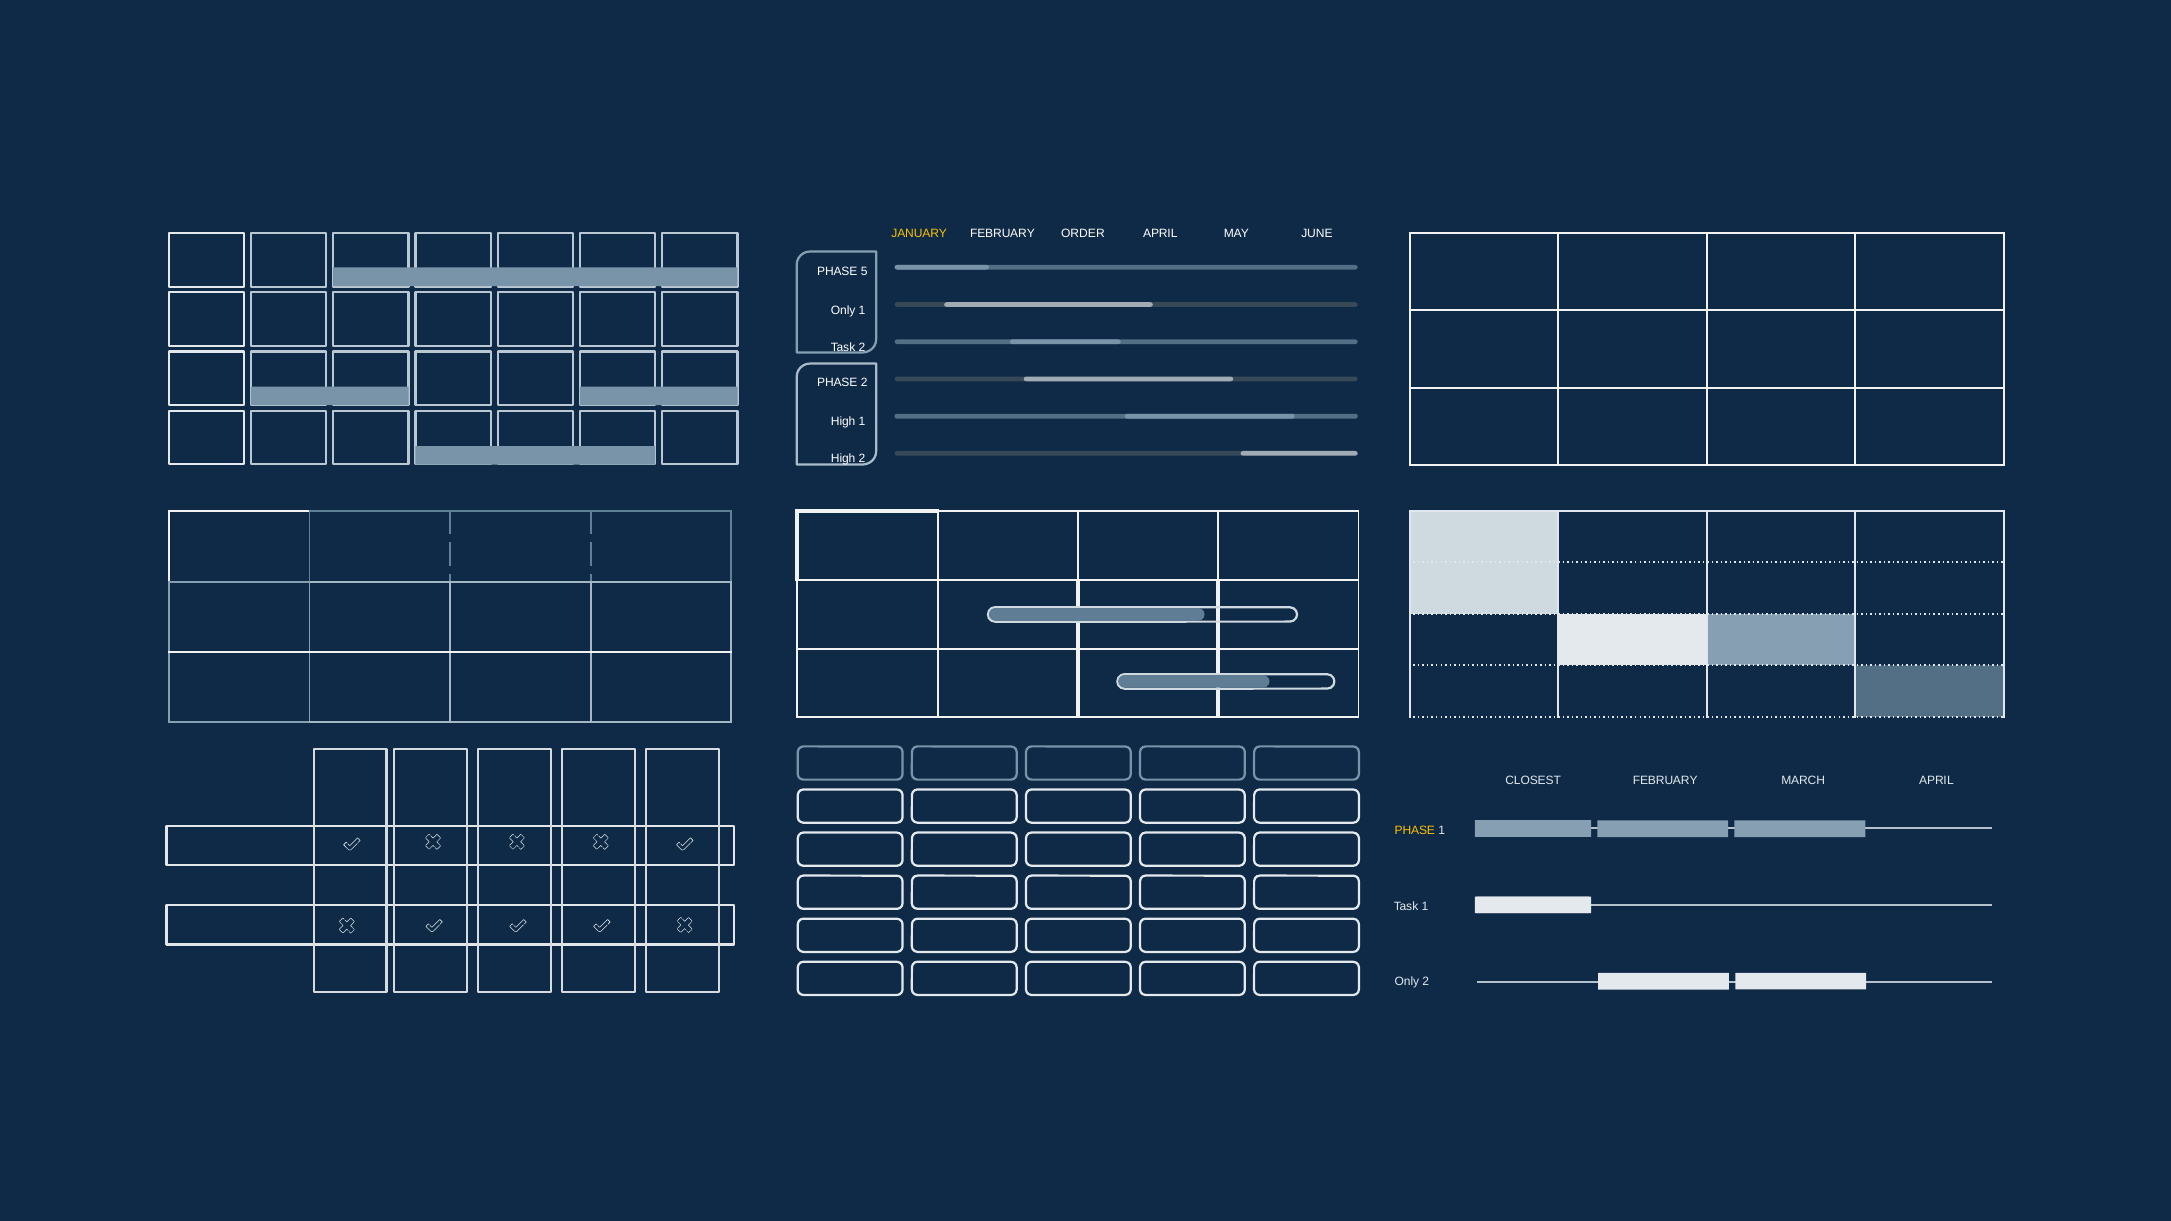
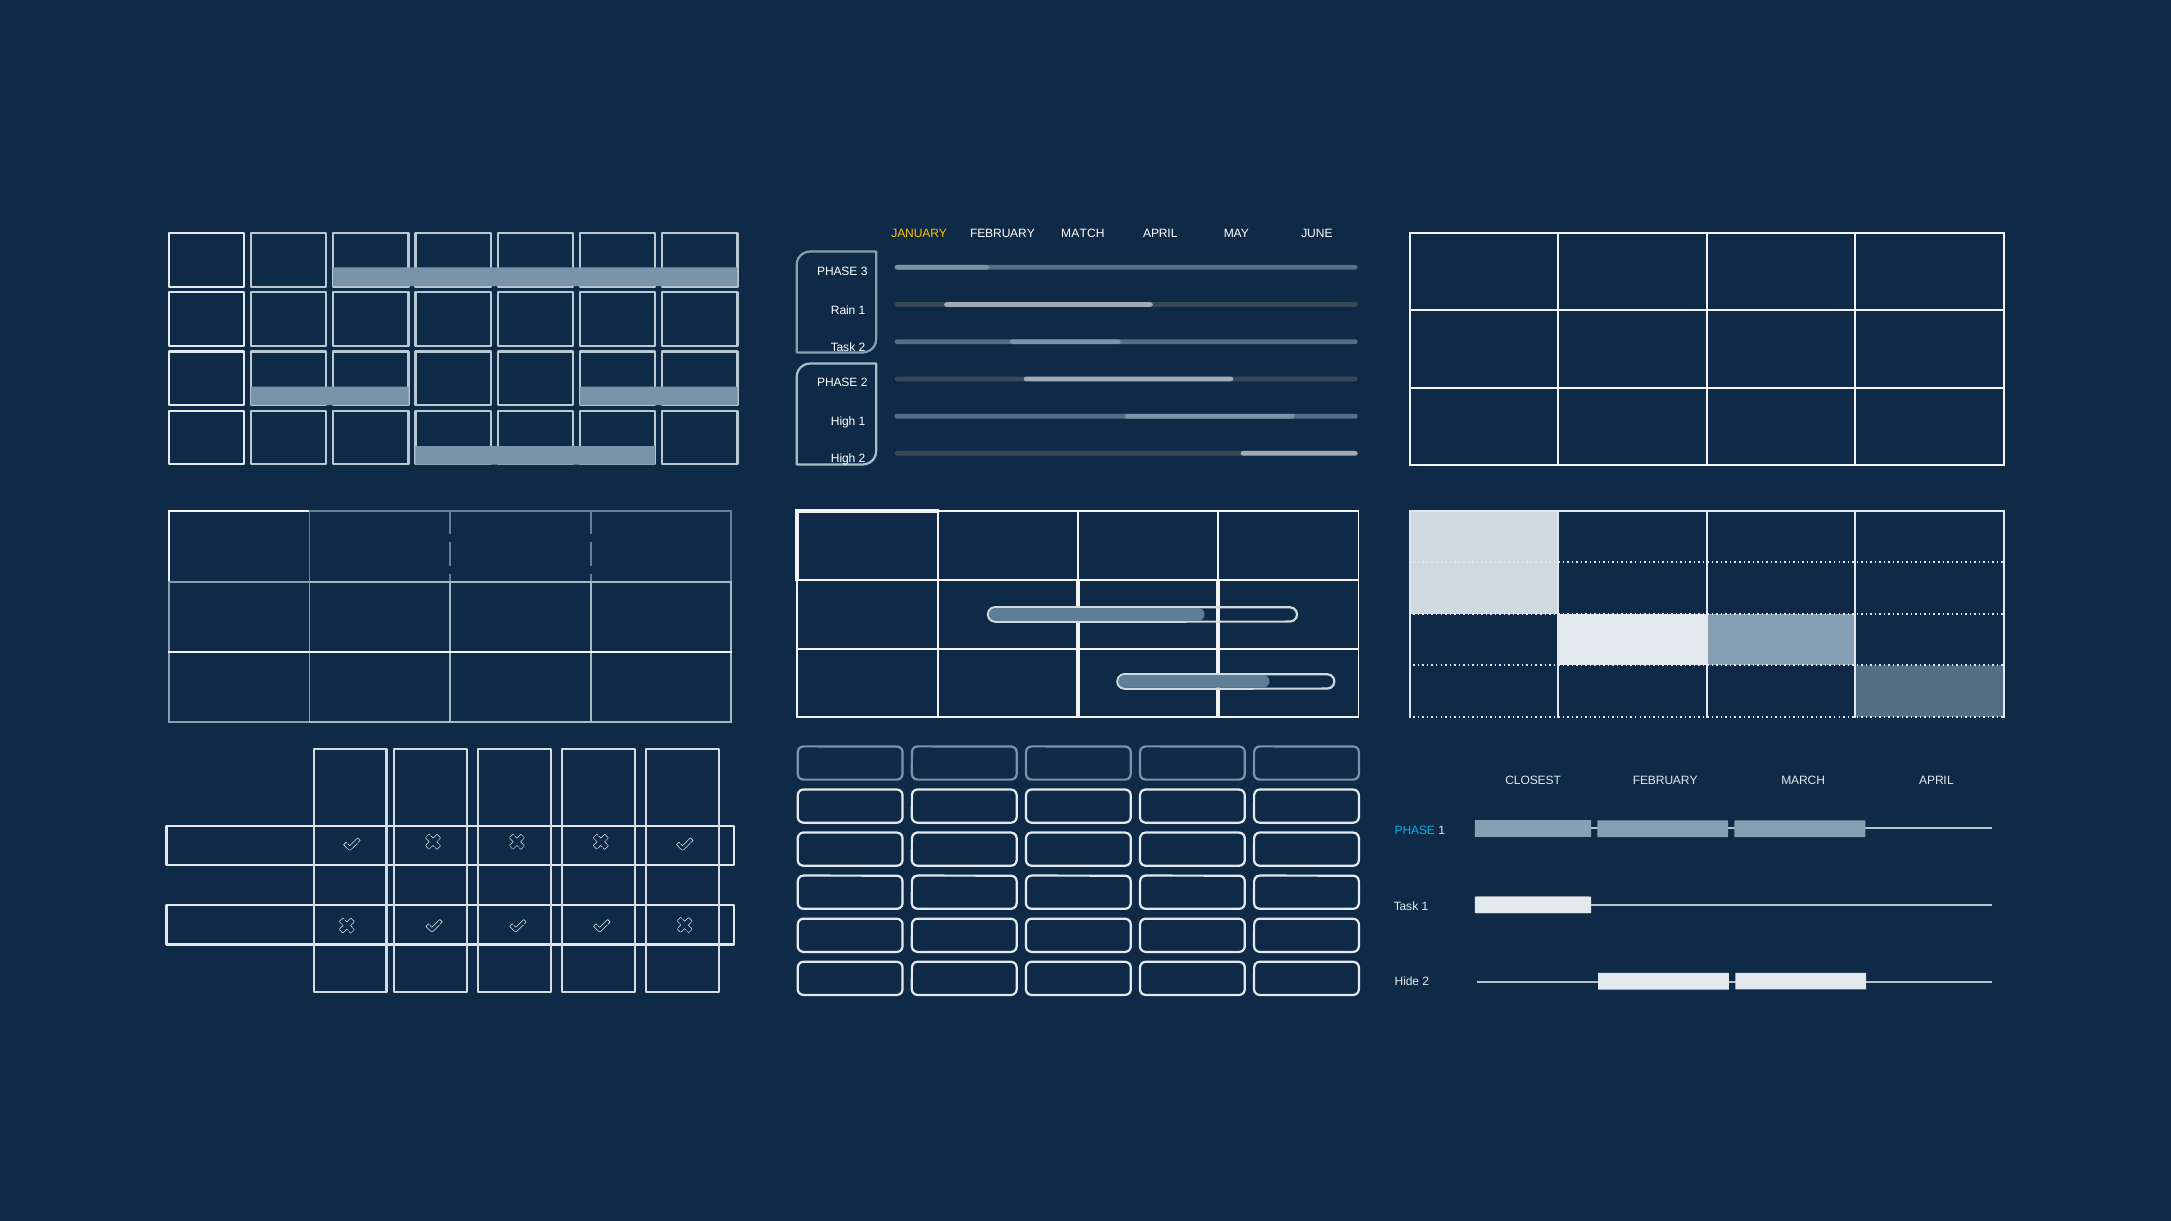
ORDER: ORDER -> MATCH (1083, 234)
5: 5 -> 3 (864, 272)
Only: Only -> Rain (843, 310)
PHASE colour: yellow -> light blue (1415, 831)
Only: Only -> Hide (1407, 982)
